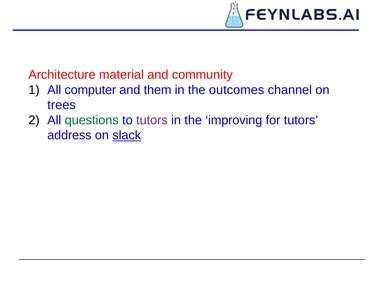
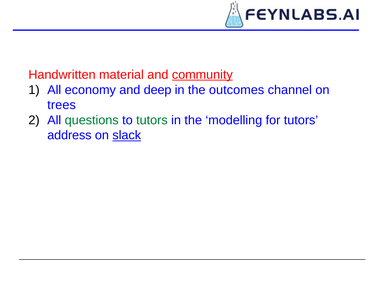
Architecture: Architecture -> Handwritten (62, 75)
community underline: none -> present (202, 75)
computer: computer -> economy (90, 90)
them: them -> deep (158, 90)
tutors colour: purple -> green (152, 120)
improving: improving -> modelling (234, 120)
